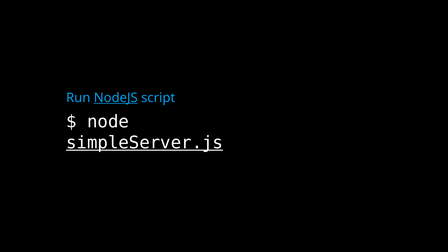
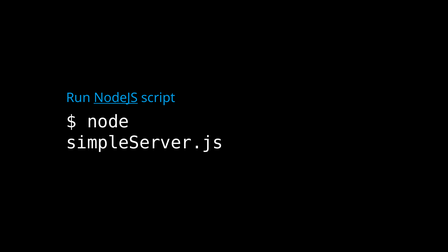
simpleServer.js underline: present -> none (145, 143)
